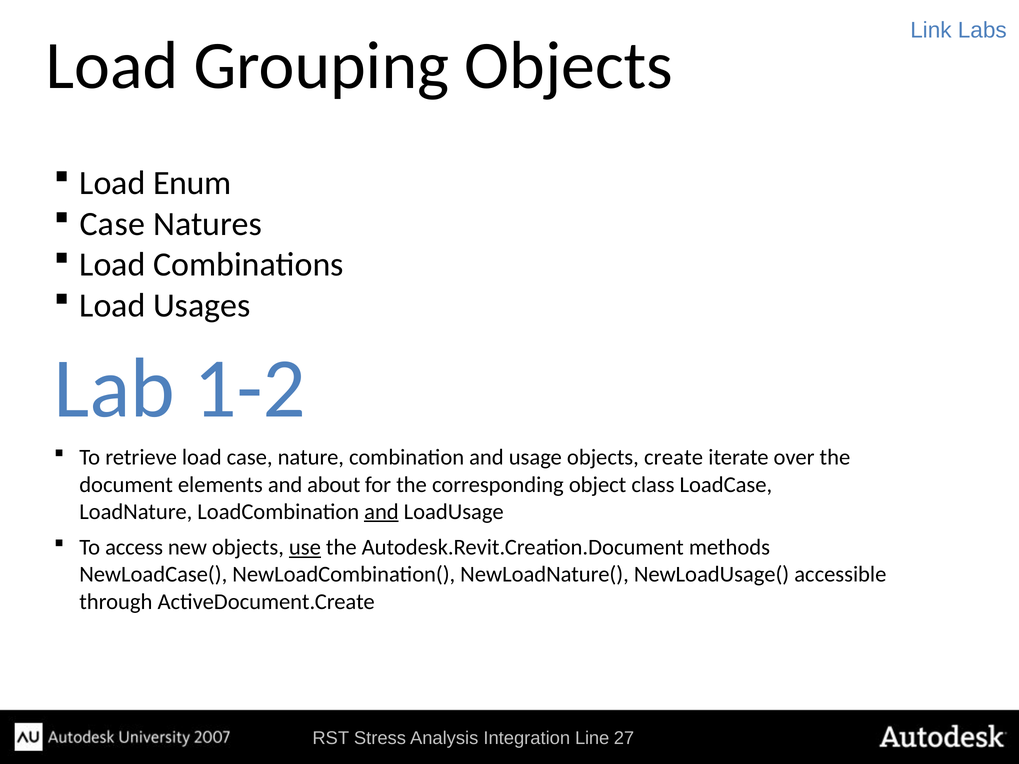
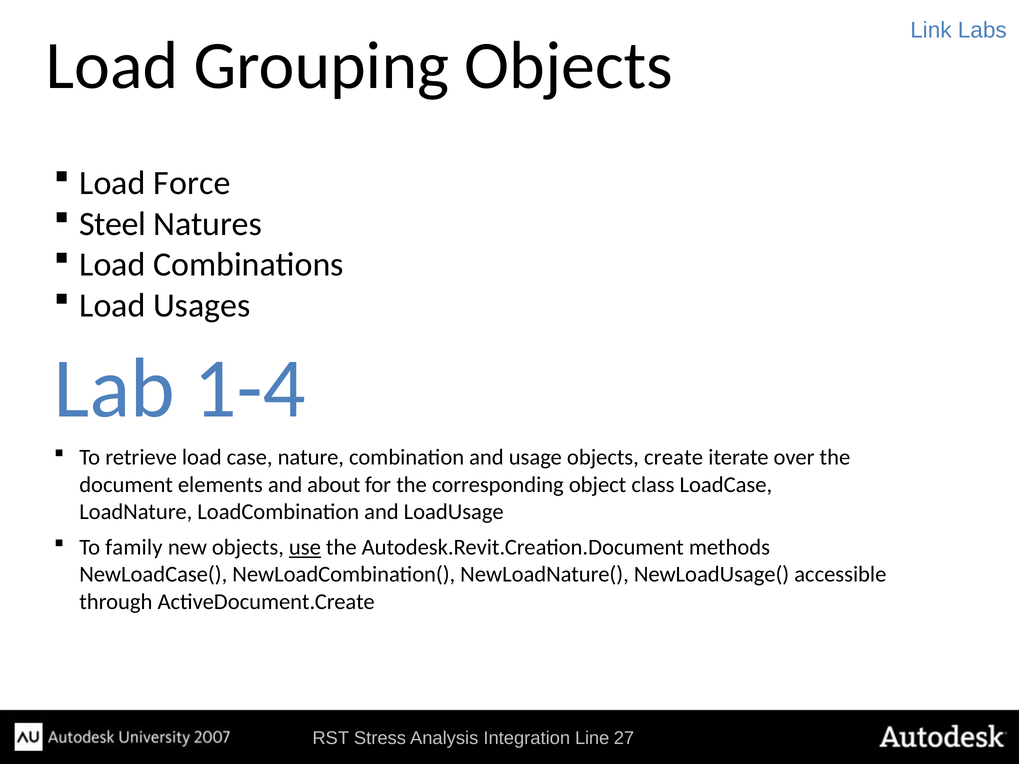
Enum: Enum -> Force (192, 183)
Case: Case -> Steel (113, 224)
1-2: 1-2 -> 1-4 (250, 389)
and underline: present -> none (381, 512)
access: access -> family (134, 548)
